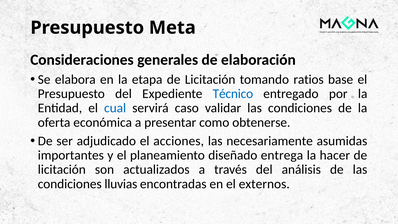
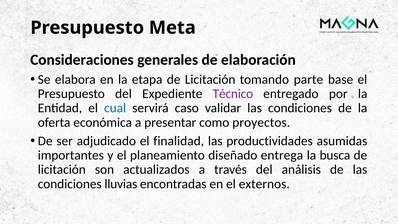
ratios: ratios -> parte (308, 79)
Técnico colour: blue -> purple (233, 94)
obtenerse: obtenerse -> proyectos (261, 122)
acciones: acciones -> finalidad (179, 141)
necesariamente: necesariamente -> productividades (270, 141)
hacer: hacer -> busca (335, 155)
